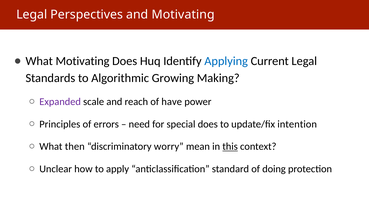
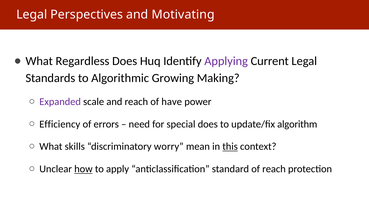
What Motivating: Motivating -> Regardless (82, 61)
Applying colour: blue -> purple (226, 61)
Principles: Principles -> Efficiency (60, 124)
intention: intention -> algorithm (297, 124)
then: then -> skills (75, 146)
how underline: none -> present (83, 169)
of doing: doing -> reach (274, 169)
